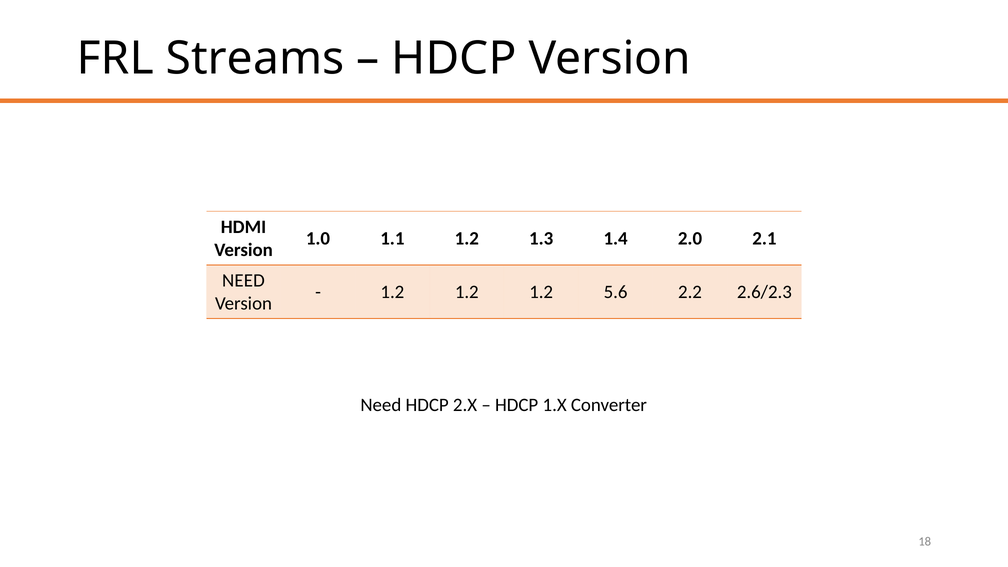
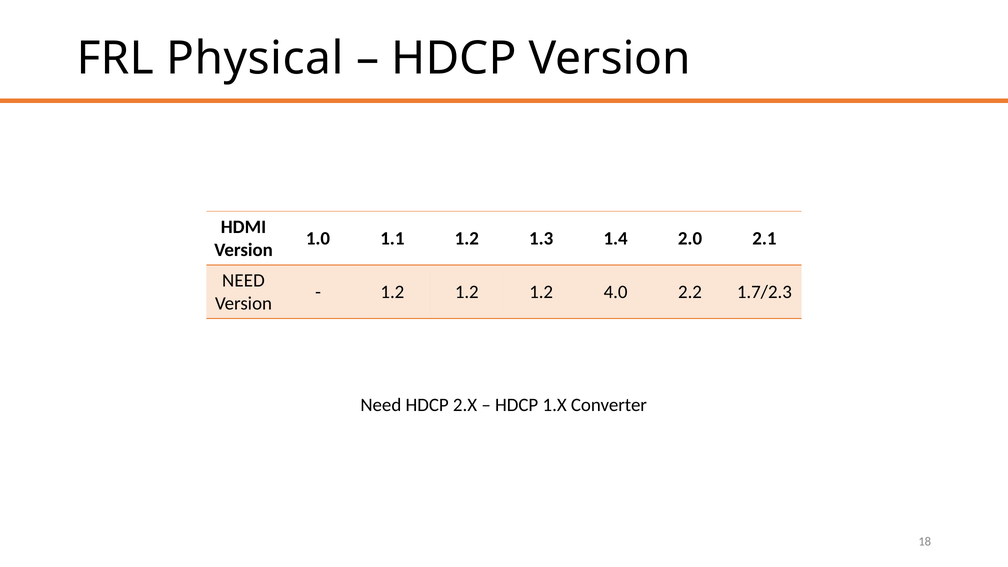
Streams: Streams -> Physical (255, 59)
5.6: 5.6 -> 4.0 (616, 292)
2.6/2.3: 2.6/2.3 -> 1.7/2.3 (764, 292)
